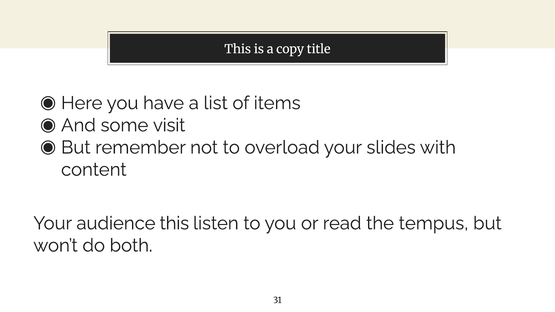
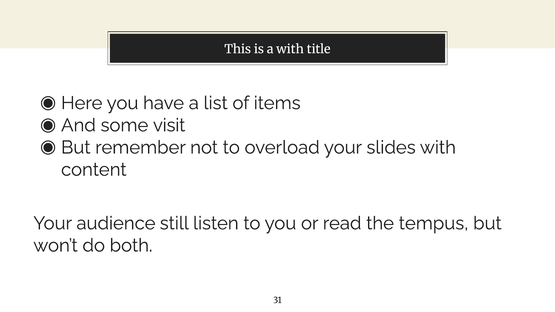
a copy: copy -> with (290, 49)
audience this: this -> still (174, 223)
